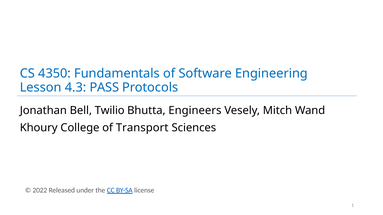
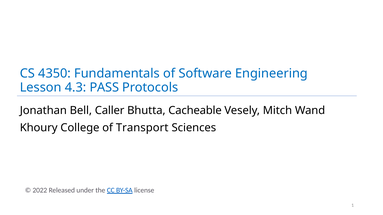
Twilio: Twilio -> Caller (110, 111)
Engineers: Engineers -> Cacheable (195, 111)
